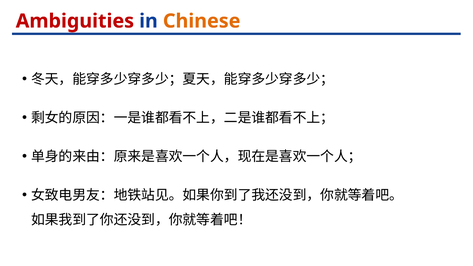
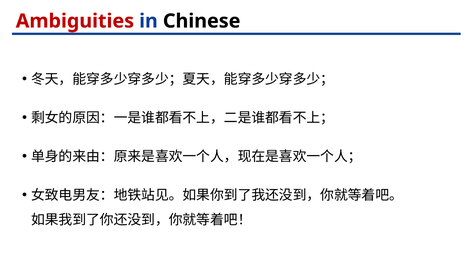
Chinese colour: orange -> black (202, 21)
